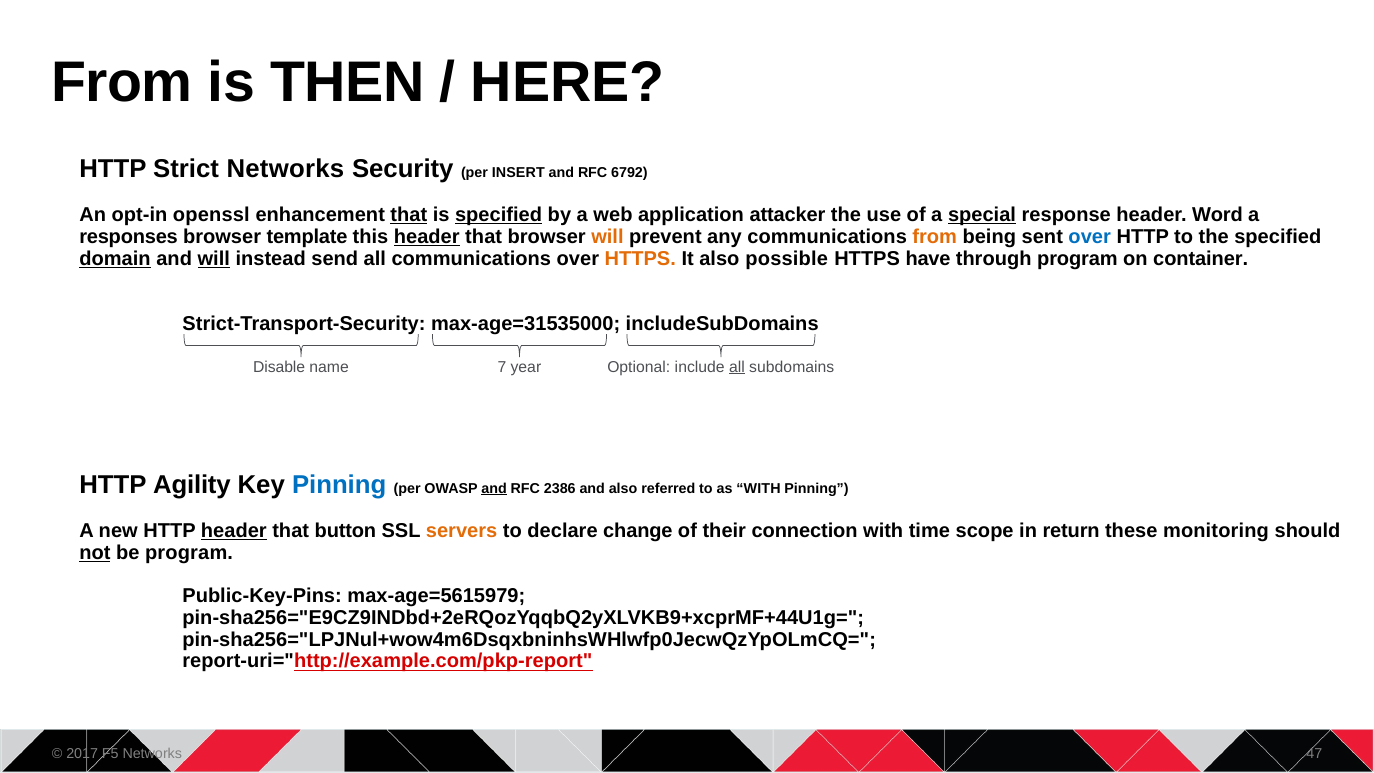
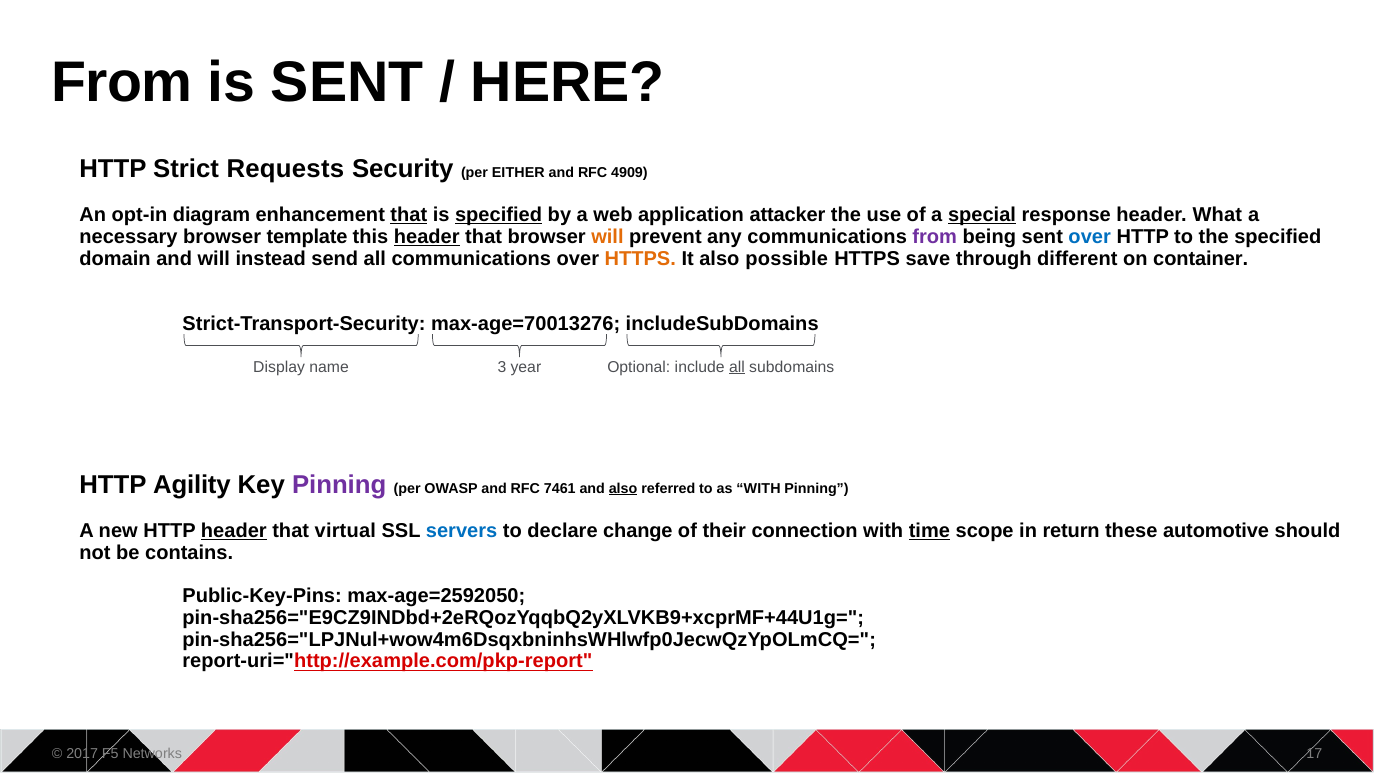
is THEN: THEN -> SENT (347, 82)
Strict Networks: Networks -> Requests (285, 169)
INSERT: INSERT -> EITHER (518, 172)
6792: 6792 -> 4909 (629, 172)
openssl: openssl -> diagram (212, 215)
Word: Word -> What (1217, 215)
responses: responses -> necessary (128, 237)
from colour: orange -> purple (935, 237)
domain underline: present -> none (115, 259)
will underline: present -> none (214, 259)
have: have -> save (928, 259)
through program: program -> different (1077, 259)
max-age=31535000: max-age=31535000 -> max-age=70013276 (526, 324)
Disable: Disable -> Display (279, 367)
7: 7 -> 3 (502, 367)
Pinning colour: blue -> purple (339, 484)
and underline: present -> none (494, 488)
2386: 2386 -> 7461 (560, 488)
also underline: none -> present (623, 488)
button: button -> virtual (345, 531)
servers colour: orange -> blue (462, 531)
time underline: none -> present (929, 531)
monitoring: monitoring -> automotive (1216, 531)
not underline: present -> none (95, 553)
be program: program -> contains (189, 553)
max-age=5615979: max-age=5615979 -> max-age=2592050 (436, 596)
47: 47 -> 17 (1314, 753)
